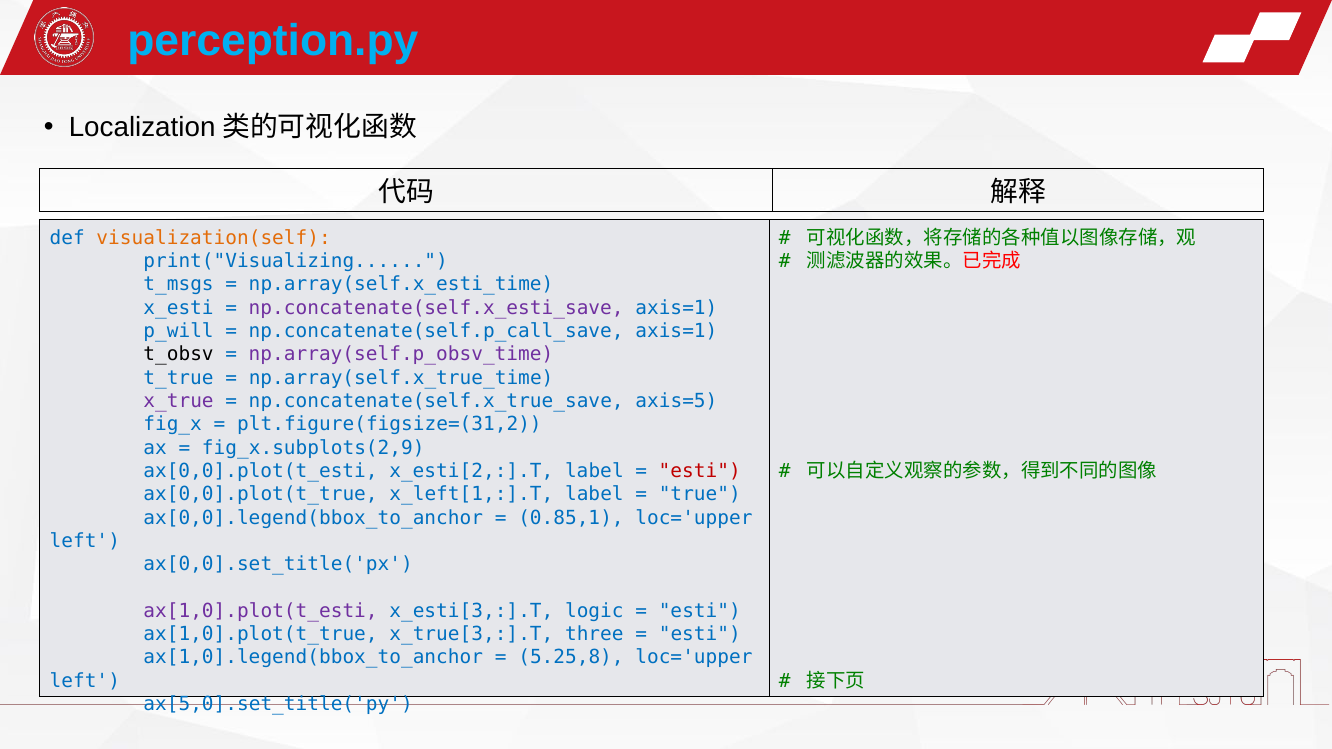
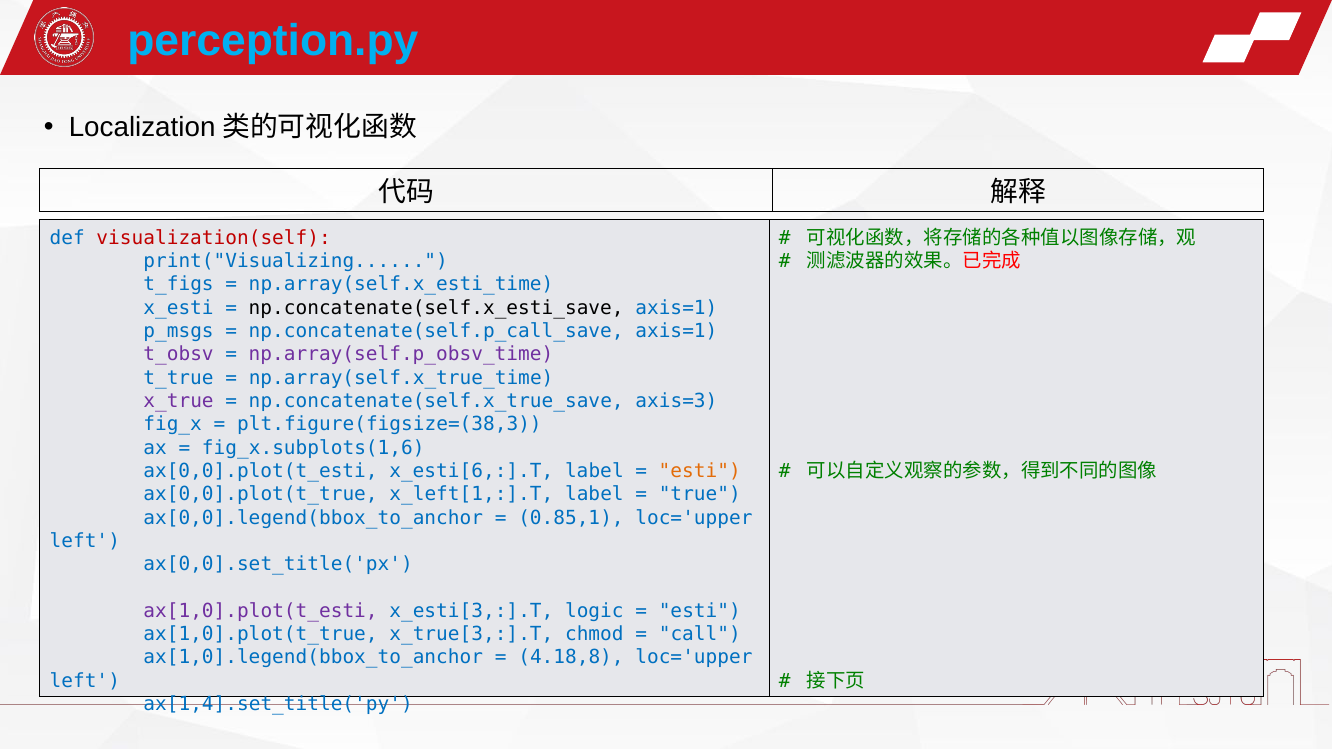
visualization(self colour: orange -> red (214, 238)
t_msgs: t_msgs -> t_figs (179, 285)
np.concatenate(self.x_esti_save colour: purple -> black (436, 308)
p_will: p_will -> p_msgs (179, 331)
t_obsv colour: black -> purple (179, 355)
axis=5: axis=5 -> axis=3 (676, 401)
plt.figure(figsize=(31,2: plt.figure(figsize=(31,2 -> plt.figure(figsize=(38,3 (389, 425)
fig_x.subplots(2,9: fig_x.subplots(2,9 -> fig_x.subplots(1,6 (313, 448)
x_esti[2,:].T: x_esti[2,:].T -> x_esti[6,:].T (471, 471)
esti colour: red -> orange (700, 471)
three: three -> chmod (594, 634)
esti: esti -> call (700, 634)
5.25,8: 5.25,8 -> 4.18,8 (571, 658)
ax[5,0].set_title('py: ax[5,0].set_title('py -> ax[1,4].set_title('py (278, 704)
